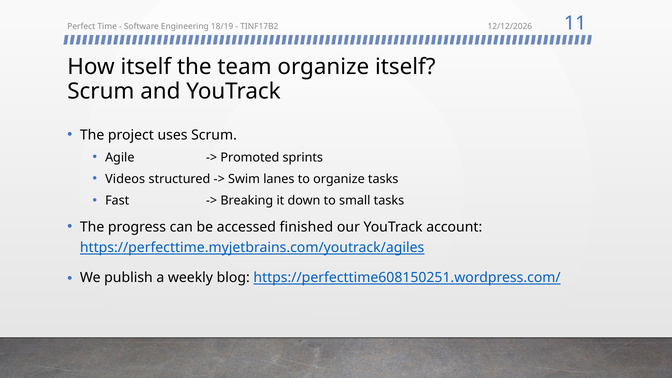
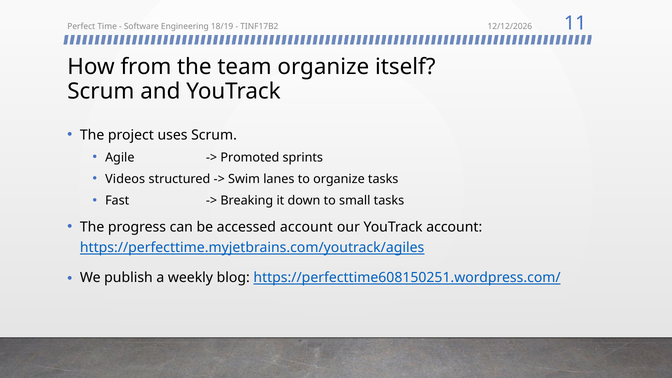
How itself: itself -> from (146, 67)
accessed finished: finished -> account (306, 227)
